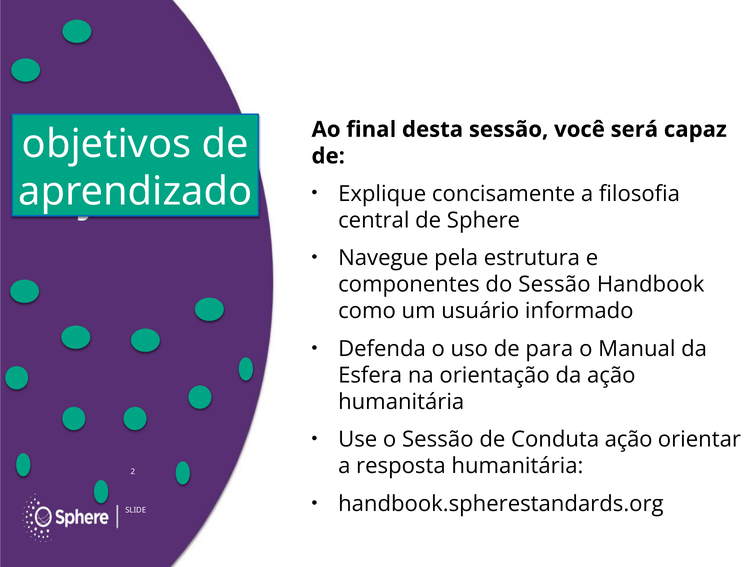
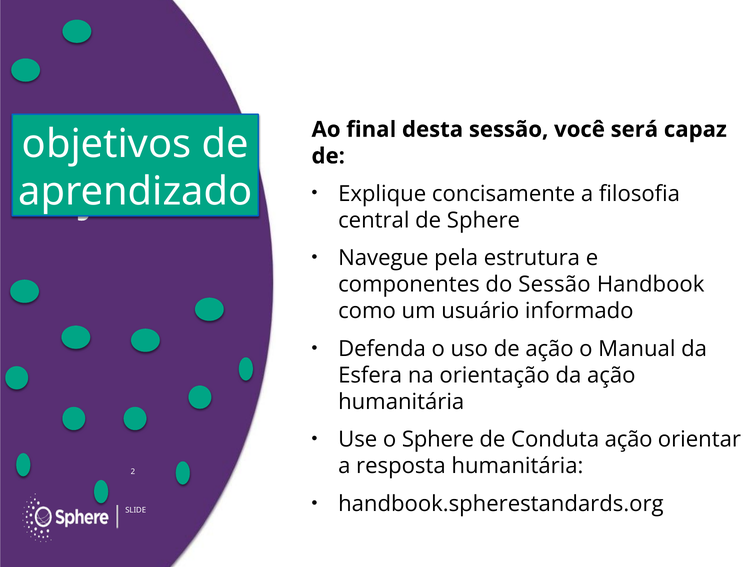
de para: para -> ação (550, 349)
o Sessão: Sessão -> Sphere (438, 440)
